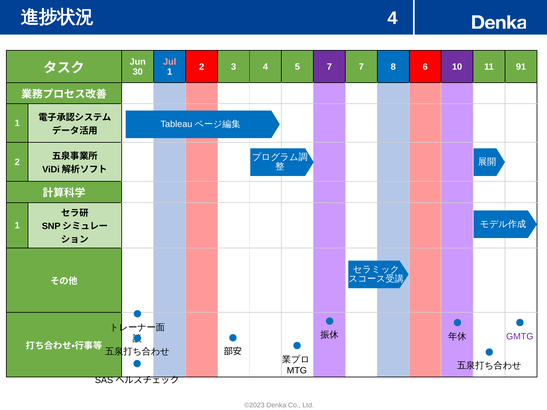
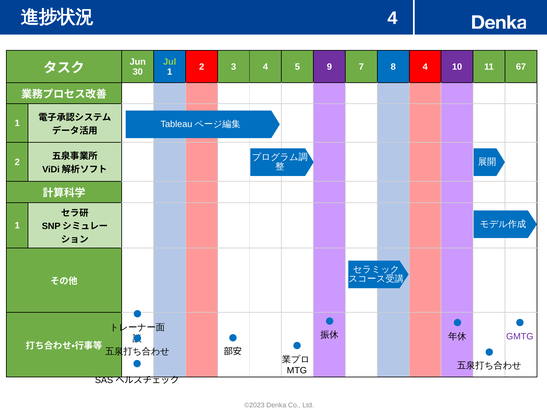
Jul colour: pink -> light green (170, 62)
5 7: 7 -> 9 (329, 67)
8 6: 6 -> 4 (425, 67)
91: 91 -> 67 (521, 67)
